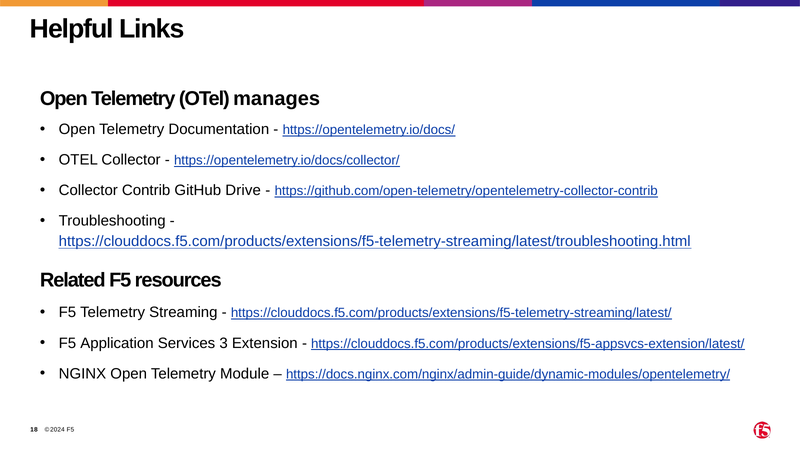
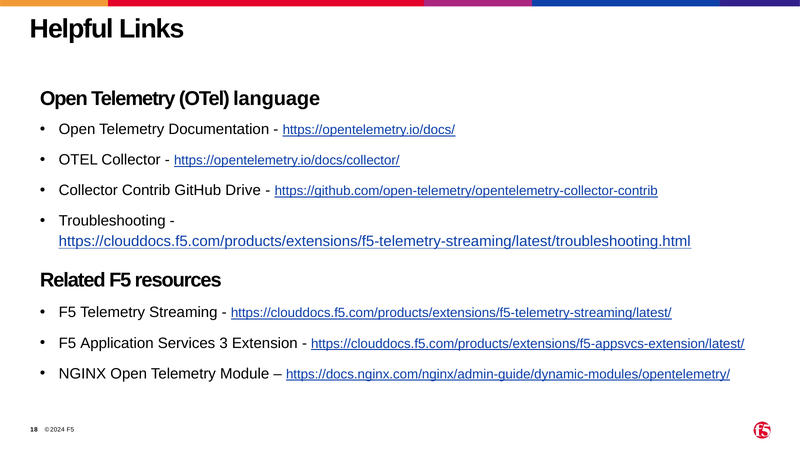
manages: manages -> language (277, 98)
